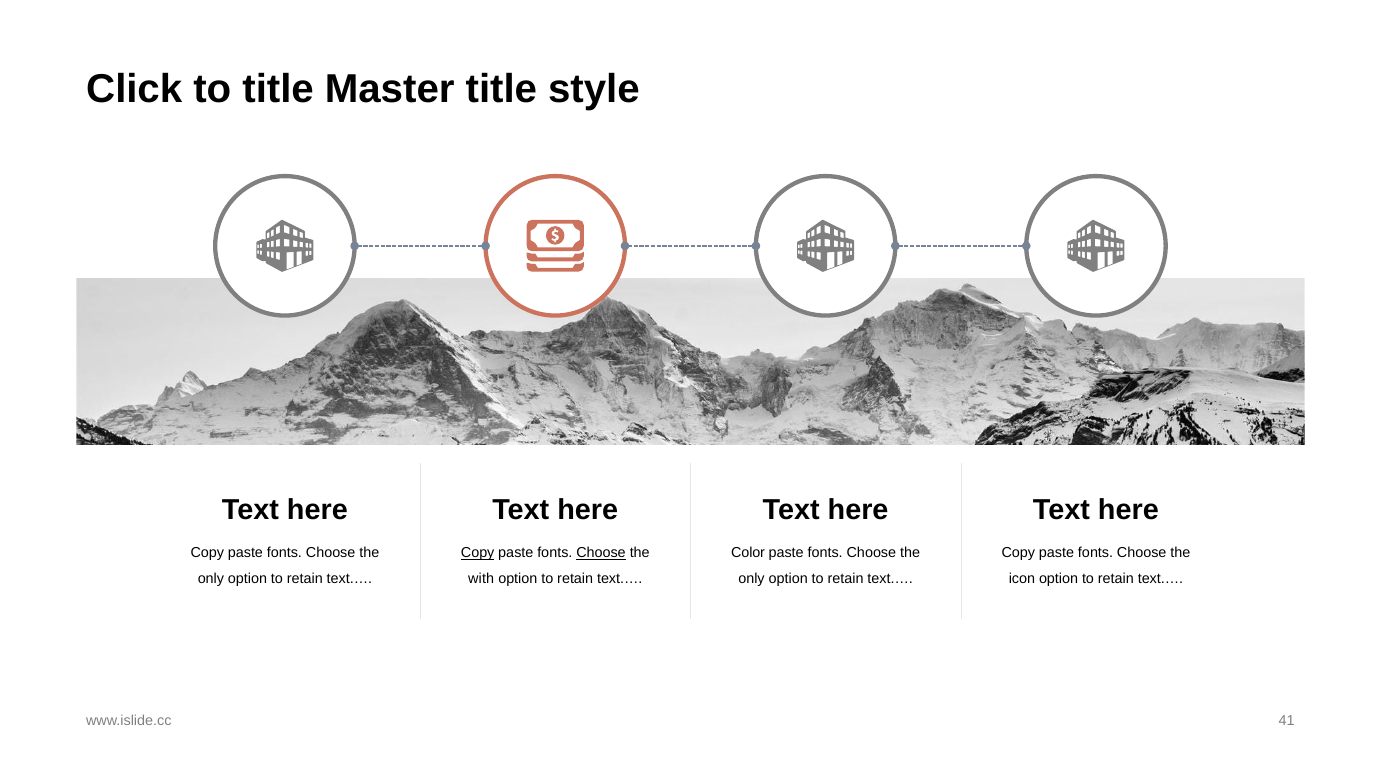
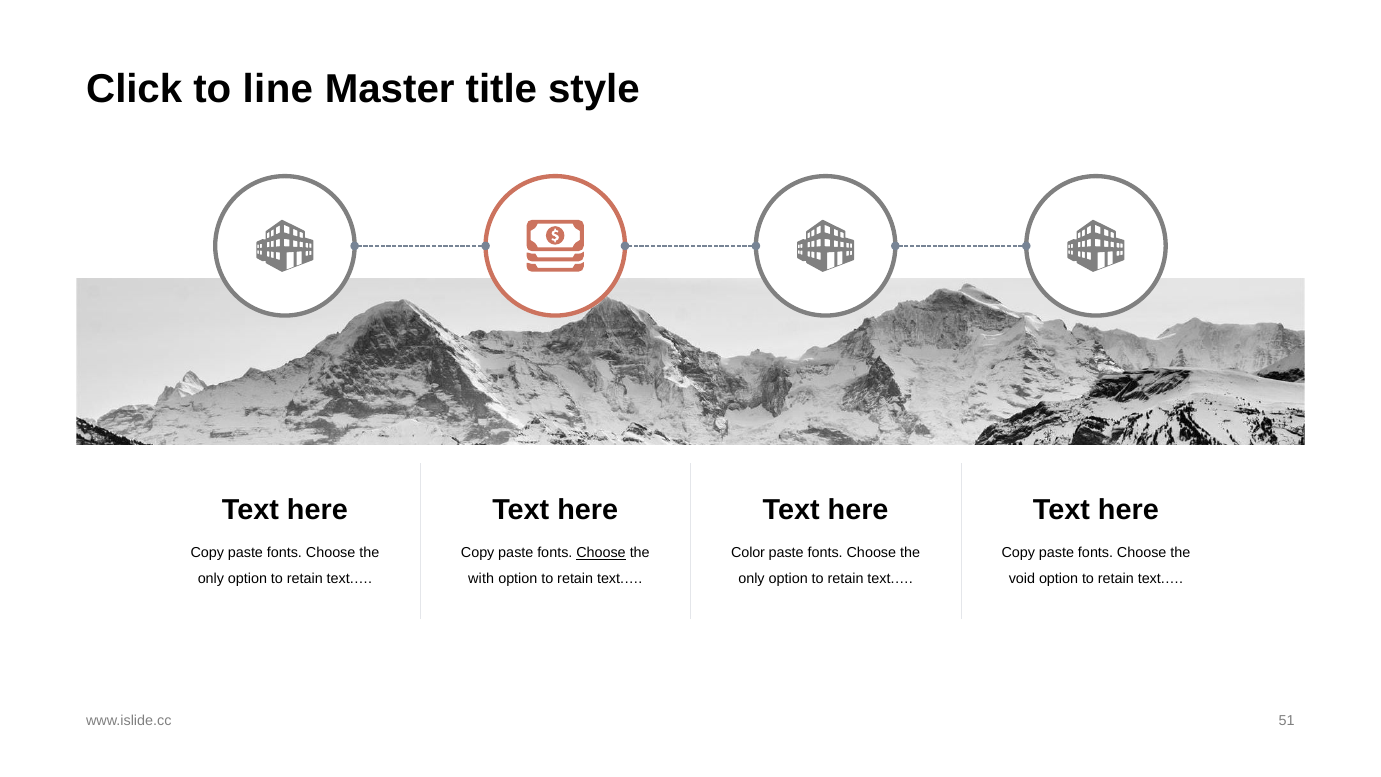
to title: title -> line (278, 89)
Copy underline: present -> none (478, 553)
icon: icon -> void (1022, 579)
41: 41 -> 51 (1287, 721)
